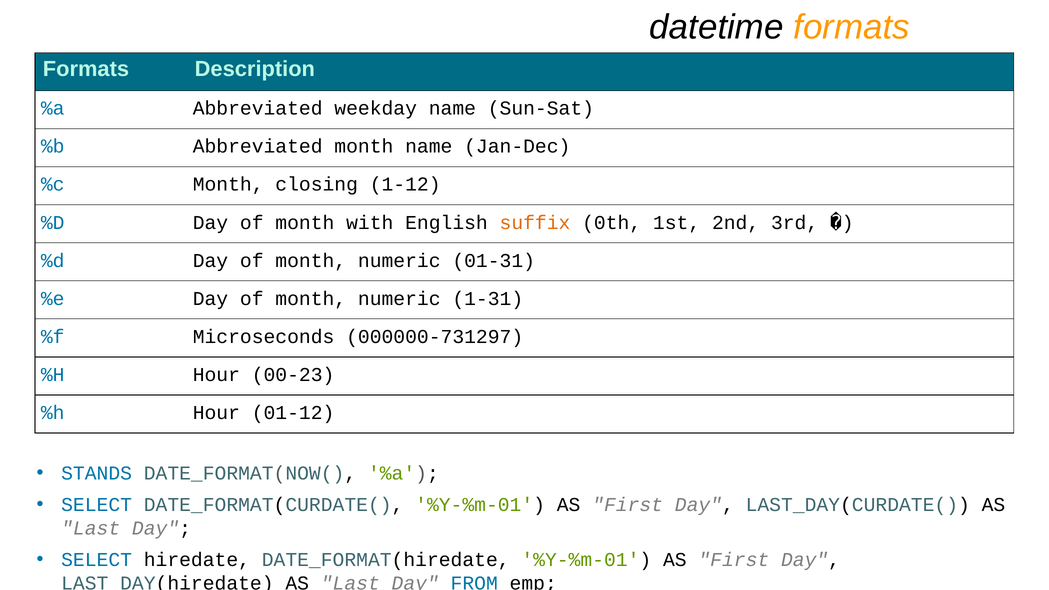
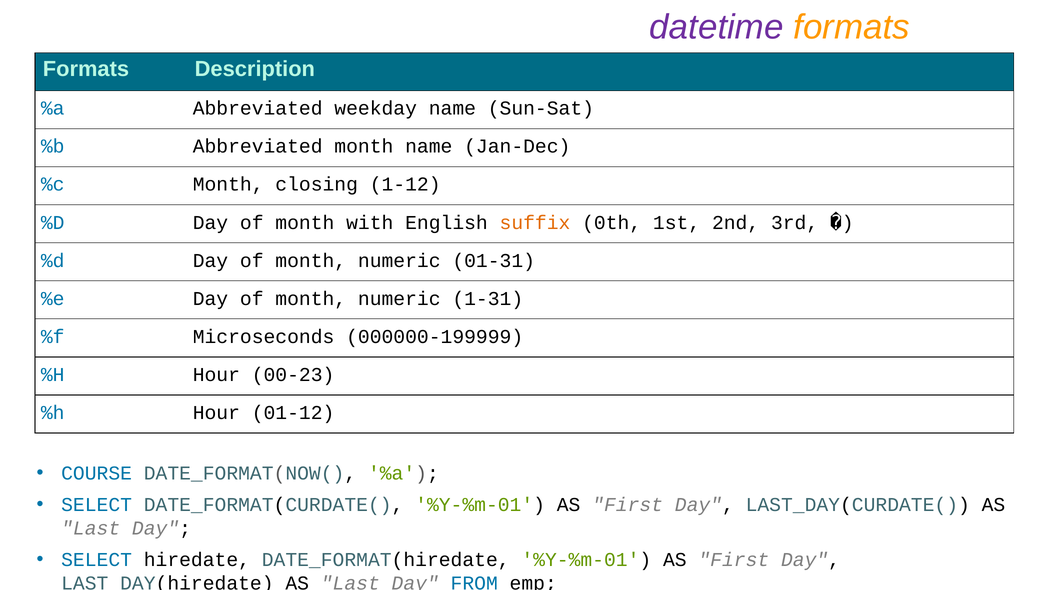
datetime colour: black -> purple (716, 27)
000000-731297: 000000-731297 -> 000000-199999 (435, 337)
STANDS: STANDS -> COURSE (97, 473)
